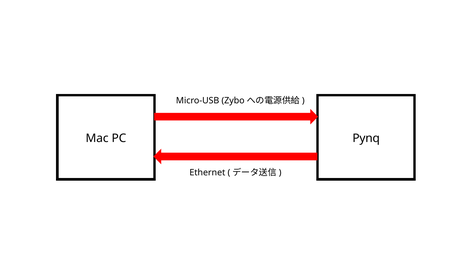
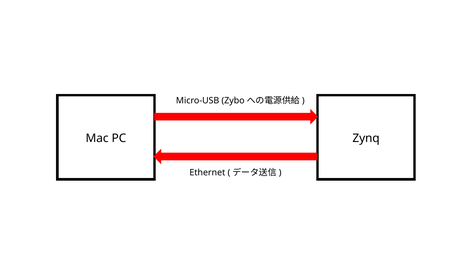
Pynq: Pynq -> Zynq (366, 138)
